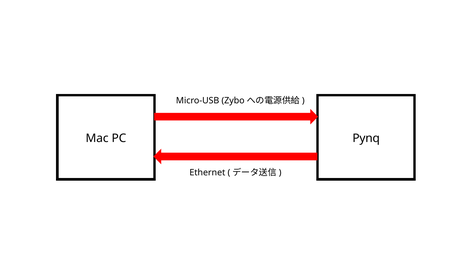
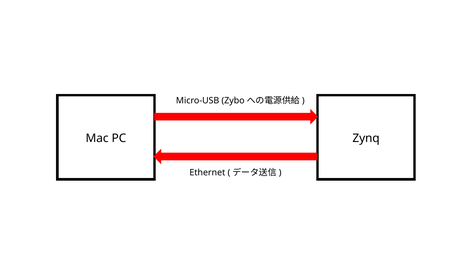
Pynq: Pynq -> Zynq (366, 138)
